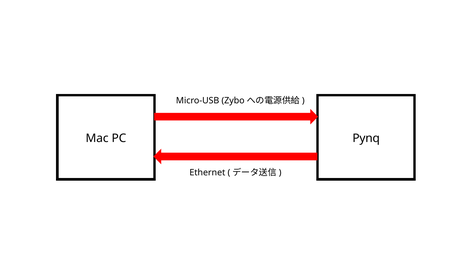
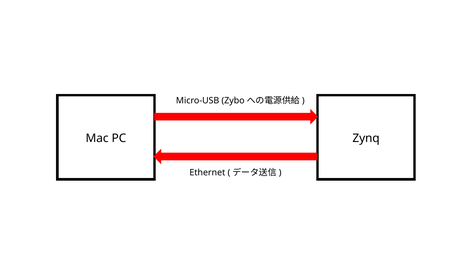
Pynq: Pynq -> Zynq (366, 138)
